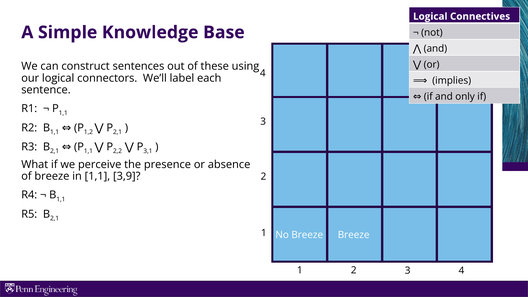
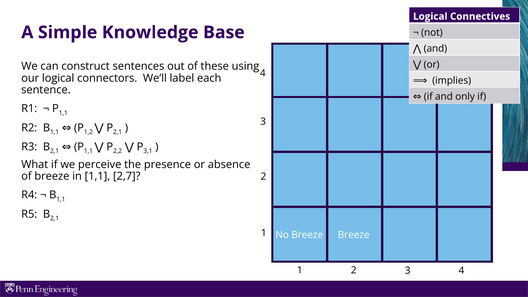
3,9: 3,9 -> 2,7 (127, 176)
